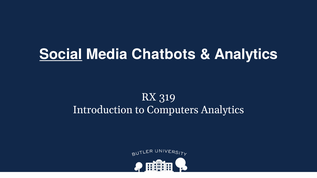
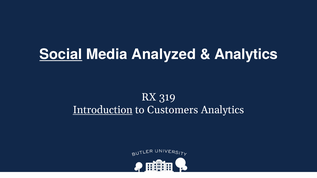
Chatbots: Chatbots -> Analyzed (164, 54)
Introduction underline: none -> present (103, 110)
Computers: Computers -> Customers (173, 110)
